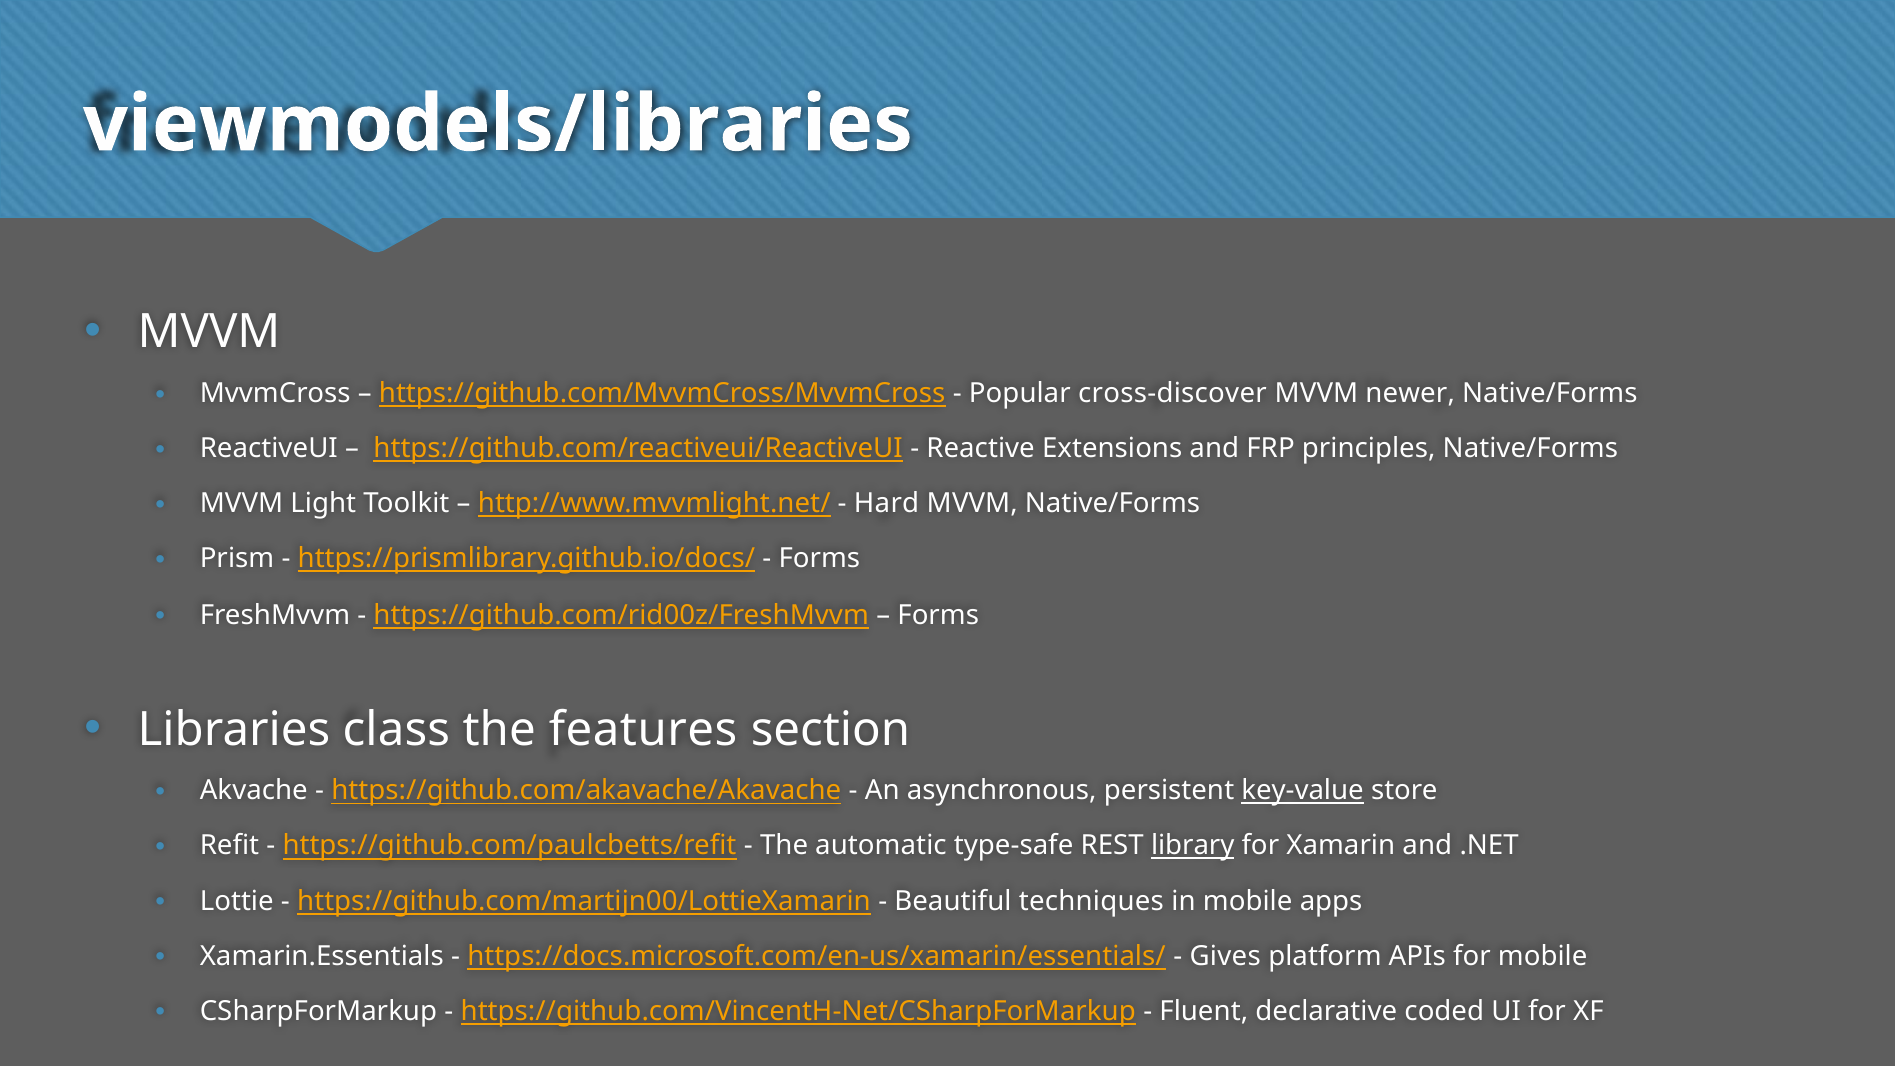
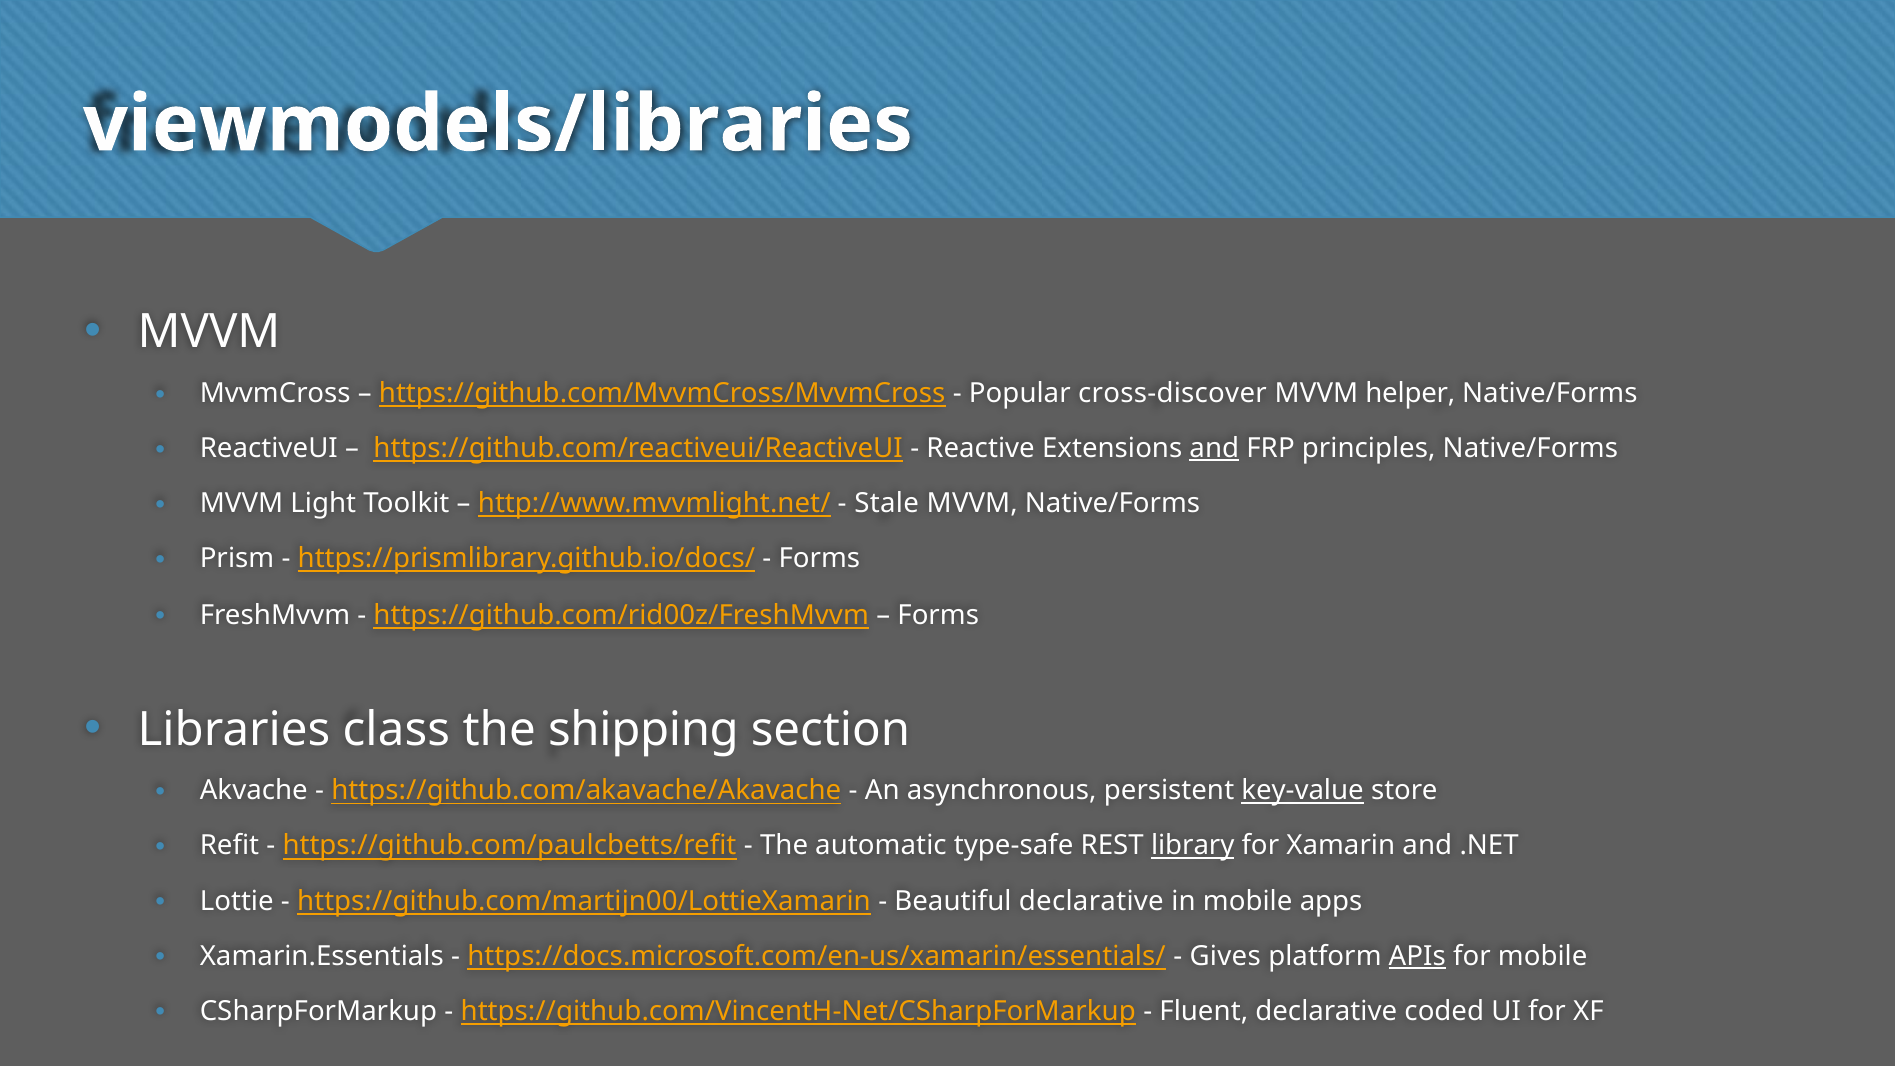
newer: newer -> helper (1410, 393)
and underline: none -> present (1214, 448)
Hard: Hard -> Stale (887, 503)
features: features -> shipping (643, 730)
Beautiful techniques: techniques -> declarative (1091, 901)
APIs underline: none -> present (1417, 956)
